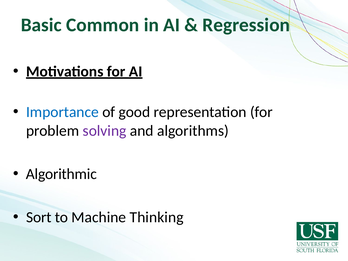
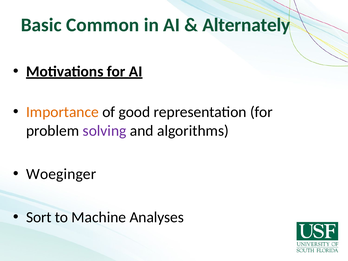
Regression: Regression -> Alternately (246, 25)
Importance colour: blue -> orange (62, 112)
Algorithmic: Algorithmic -> Woeginger (61, 174)
Thinking: Thinking -> Analyses (157, 217)
